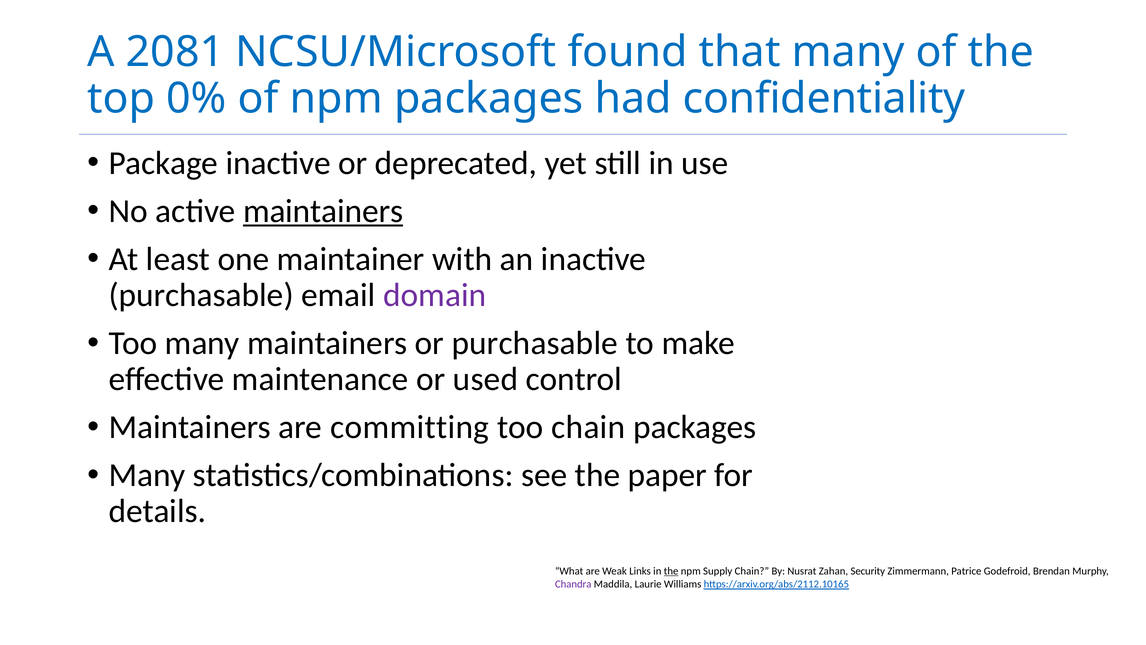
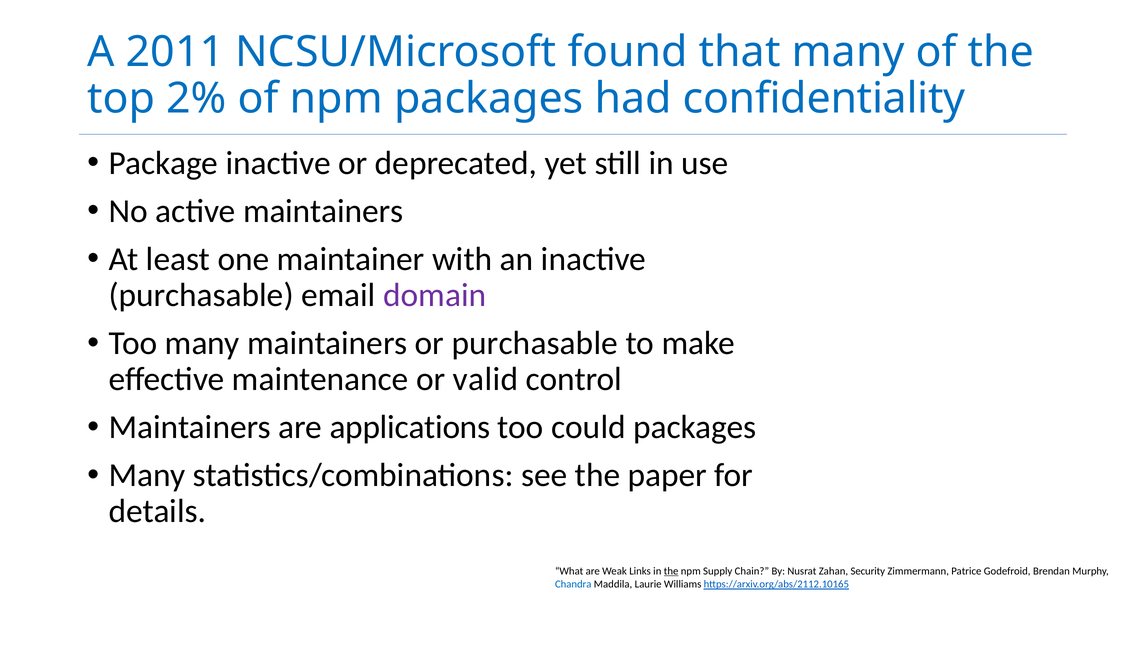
2081: 2081 -> 2011 (175, 52)
0%: 0% -> 2% (197, 99)
maintainers underline: present -> none (323, 211)
used: used -> valid (486, 379)
committing: committing -> applications (410, 427)
too chain: chain -> could (588, 427)
Chandra colour: purple -> blue (573, 584)
